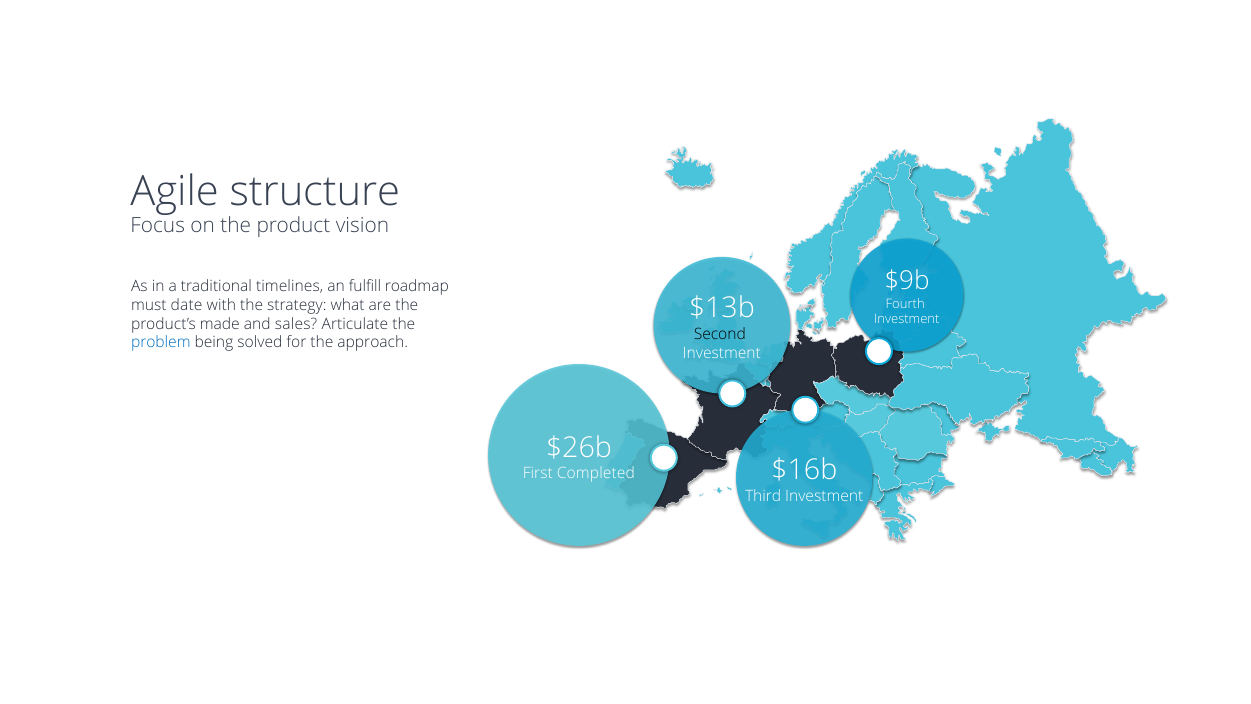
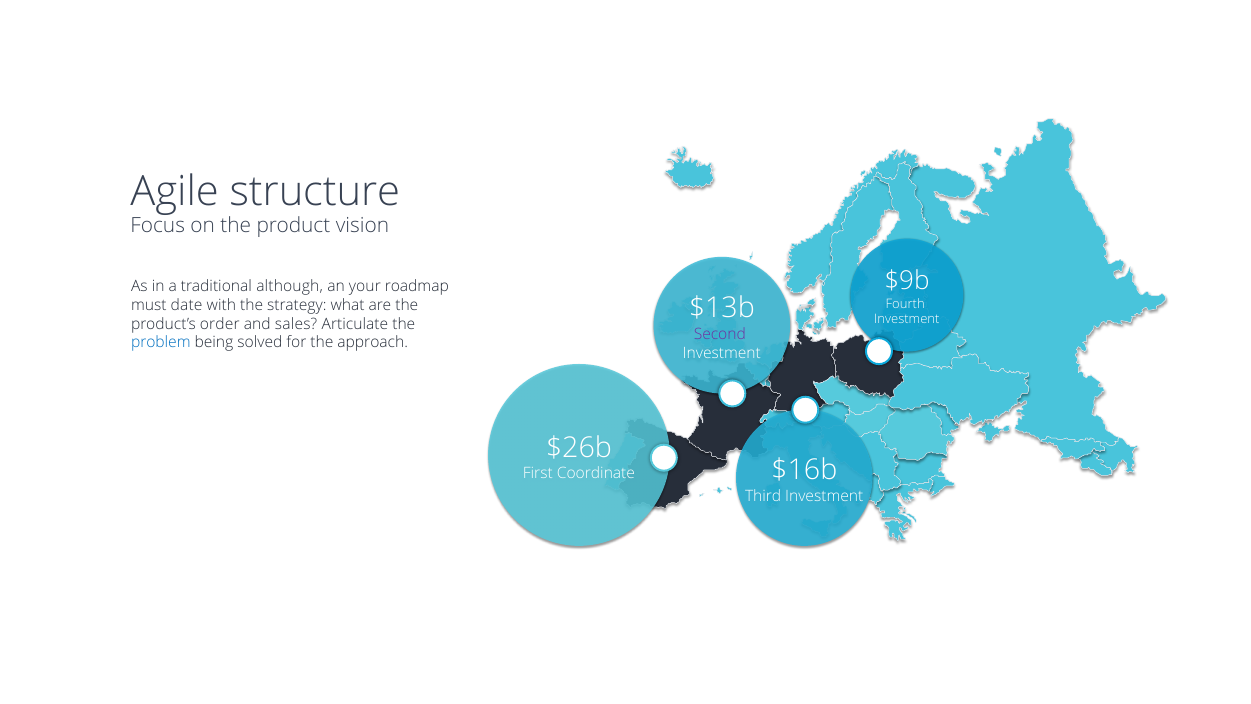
timelines: timelines -> although (290, 286)
fulfill: fulfill -> your (365, 286)
made: made -> order (220, 324)
Second colour: black -> purple (720, 334)
Completed: Completed -> Coordinate (596, 473)
